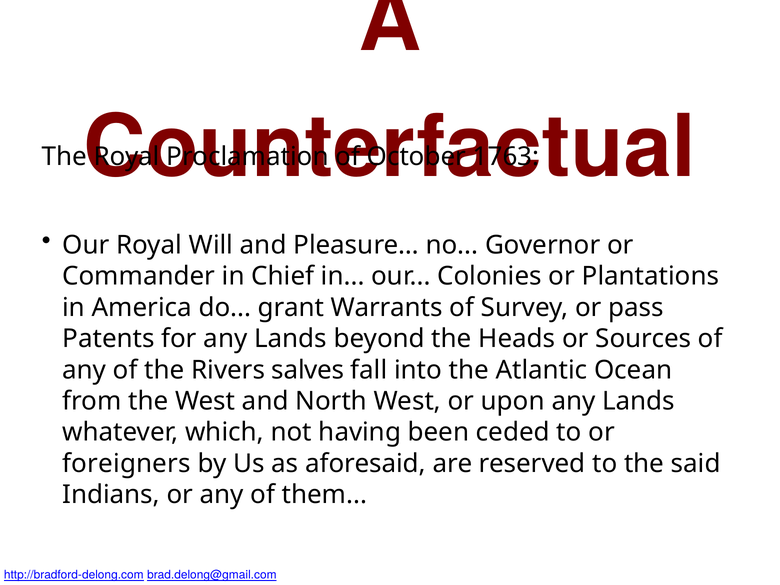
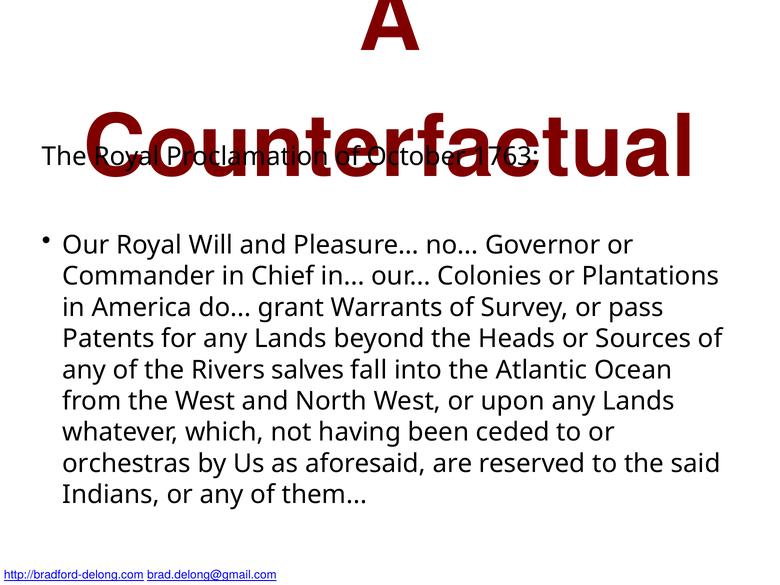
foreigners: foreigners -> orchestras (127, 464)
